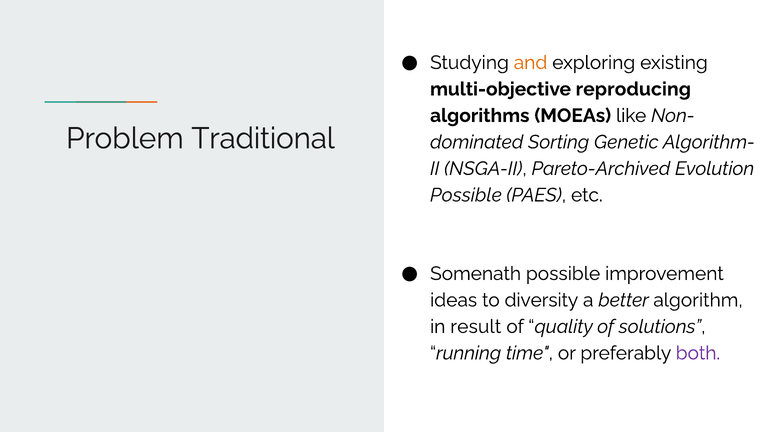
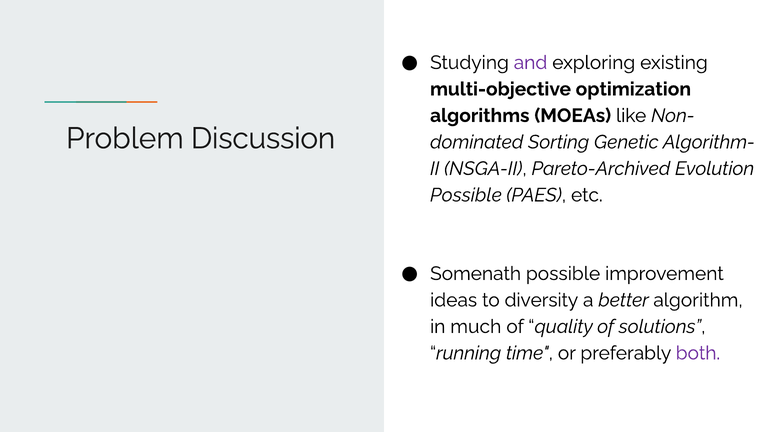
and colour: orange -> purple (531, 63)
reproducing: reproducing -> optimization (633, 89)
Traditional: Traditional -> Discussion (263, 138)
result: result -> much (476, 327)
